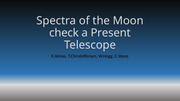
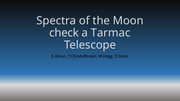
Present: Present -> Tarmac (111, 33)
